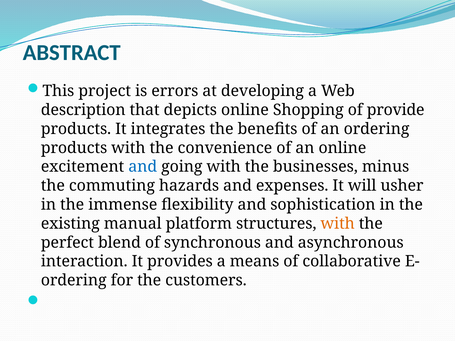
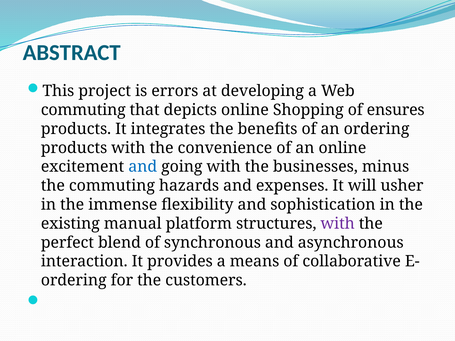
description: description -> commuting (83, 110)
provide: provide -> ensures (396, 110)
with colour: orange -> purple (338, 224)
